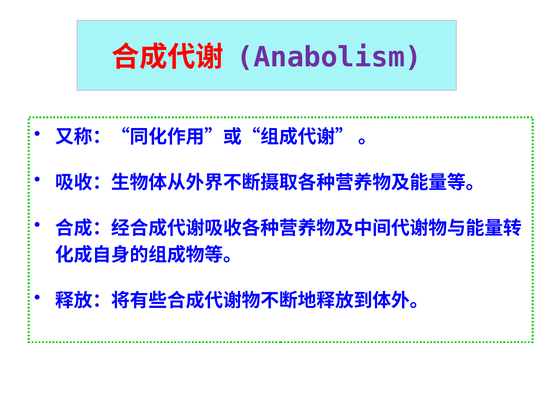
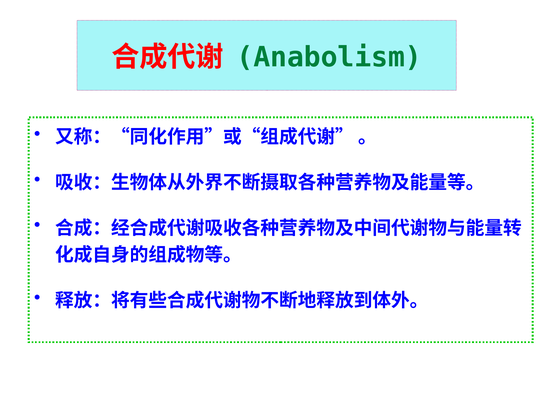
Anabolism colour: purple -> green (329, 57)
